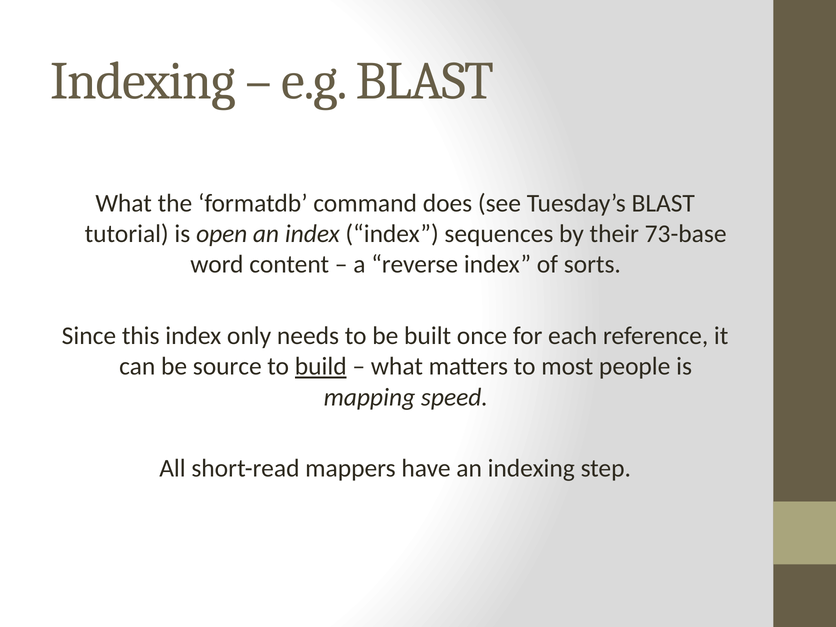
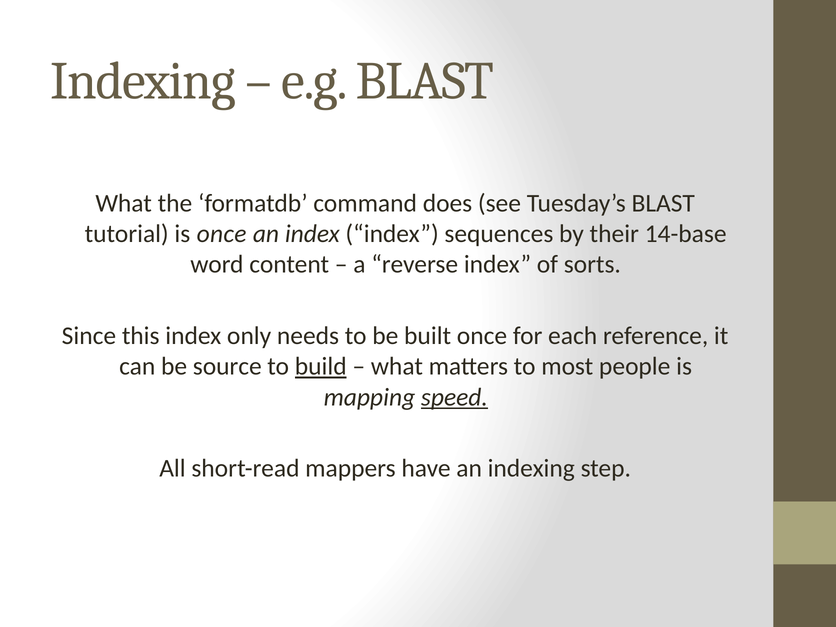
is open: open -> once (222, 234)
73-base: 73-base -> 14-base (686, 234)
speed underline: none -> present (454, 397)
